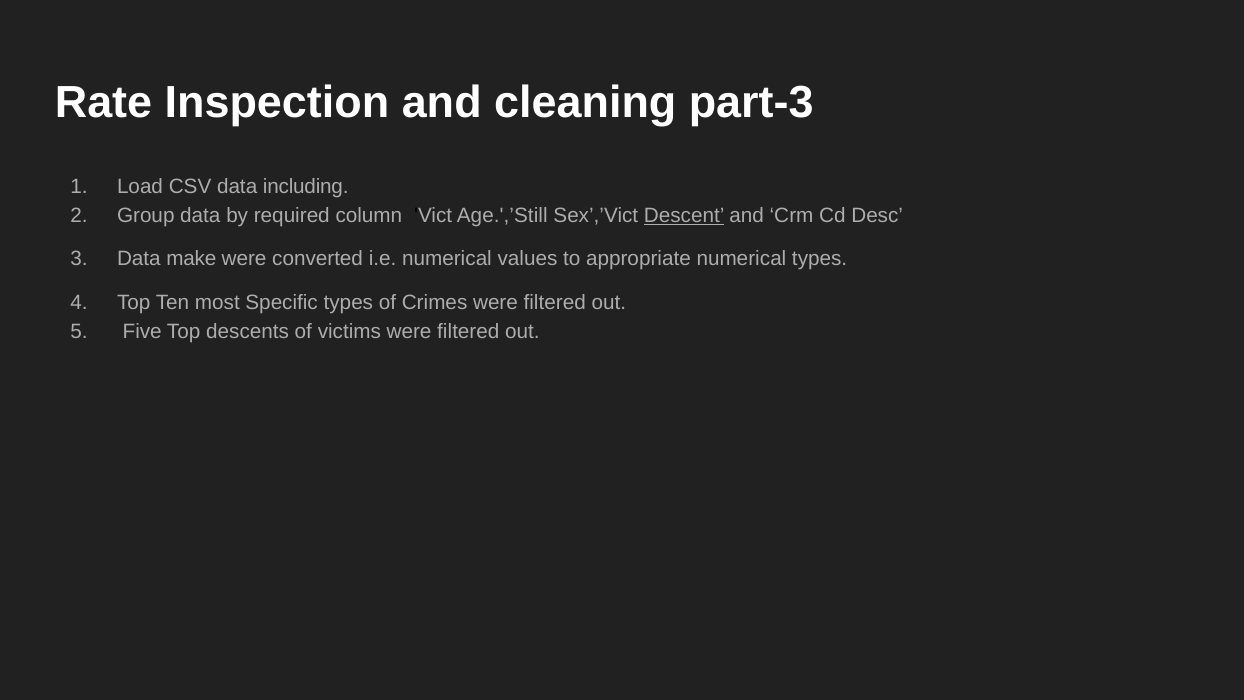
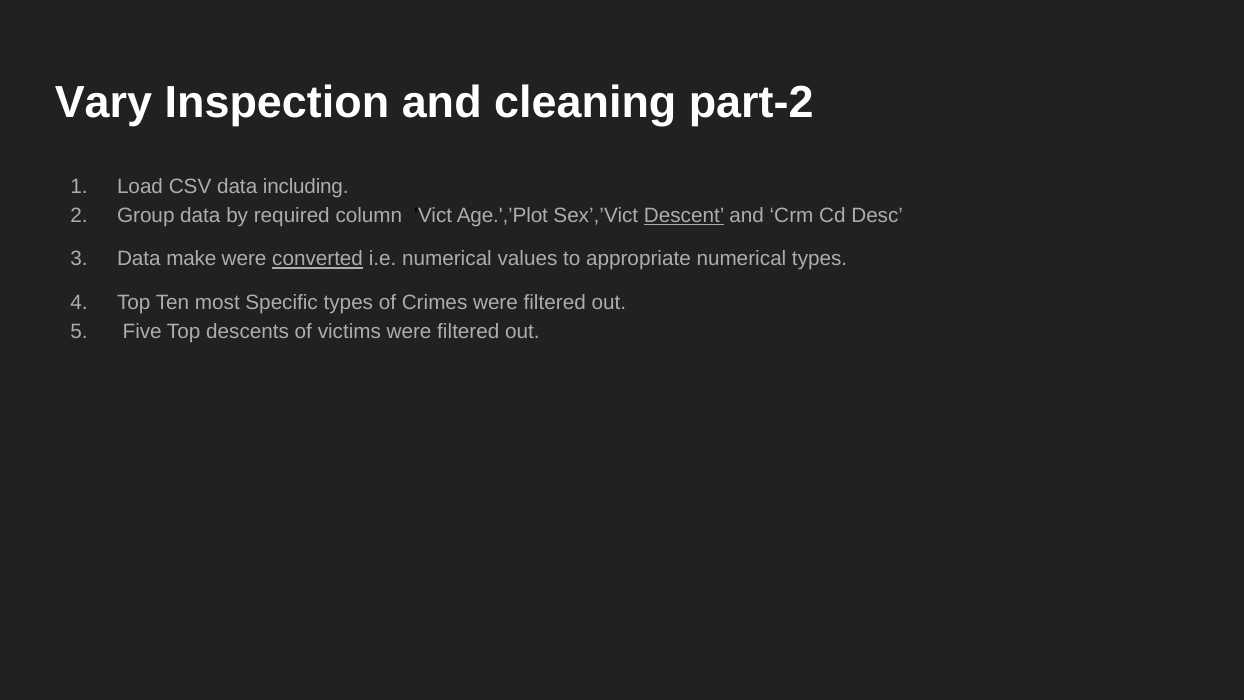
Rate: Rate -> Vary (103, 103)
part-3: part-3 -> part-2 (751, 103)
Age.',’Still: Age.',’Still -> Age.',’Plot (502, 215)
converted underline: none -> present (318, 259)
